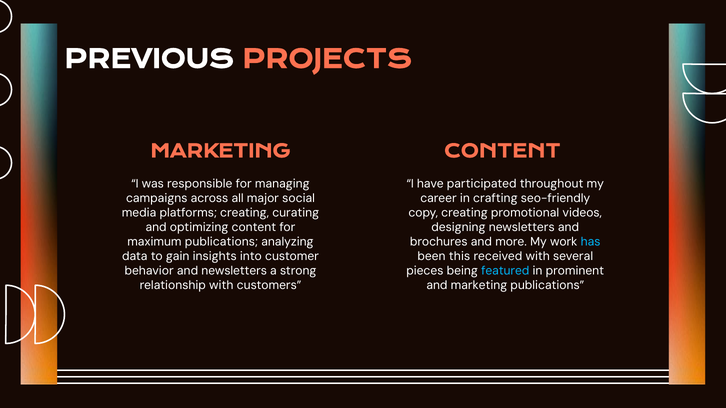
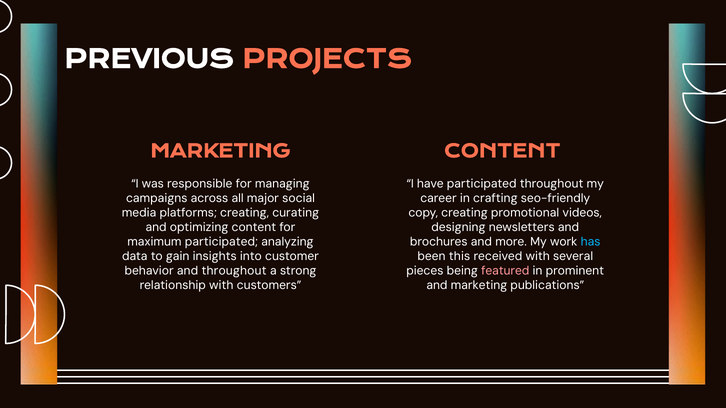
maximum publications: publications -> participated (221, 242)
and newsletters: newsletters -> throughout (234, 271)
featured colour: light blue -> pink (505, 271)
